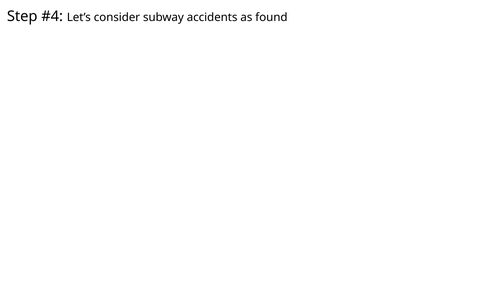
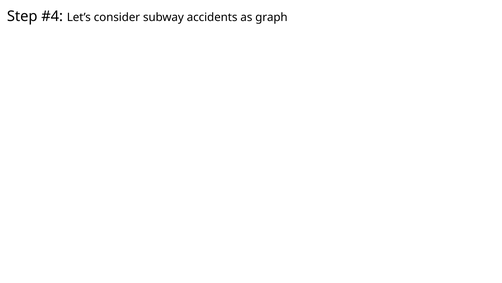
found: found -> graph (271, 17)
